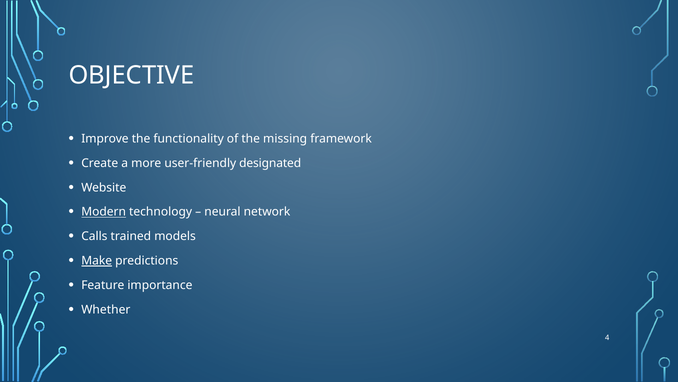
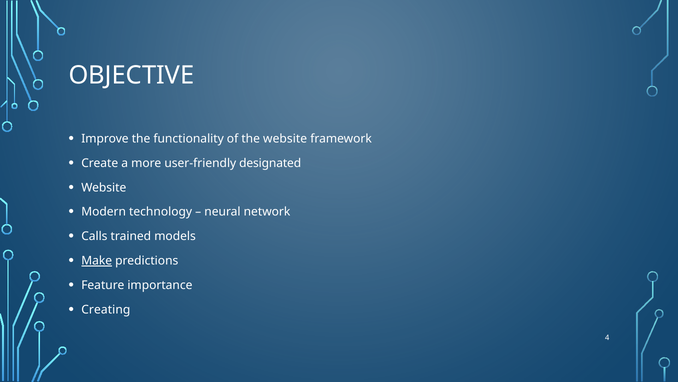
the missing: missing -> website (285, 139)
Modern underline: present -> none (104, 212)
Whether: Whether -> Creating (106, 309)
